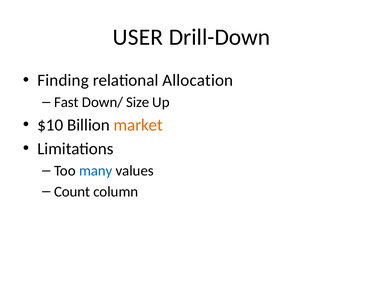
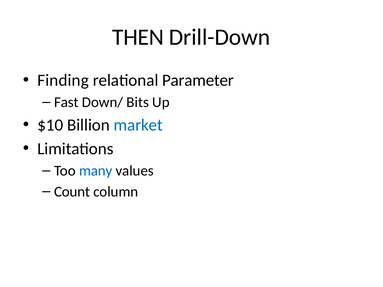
USER: USER -> THEN (138, 37)
Allocation: Allocation -> Parameter (198, 80)
Size: Size -> Bits (138, 102)
market colour: orange -> blue (138, 125)
